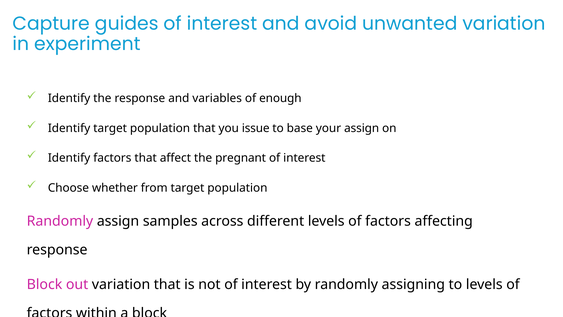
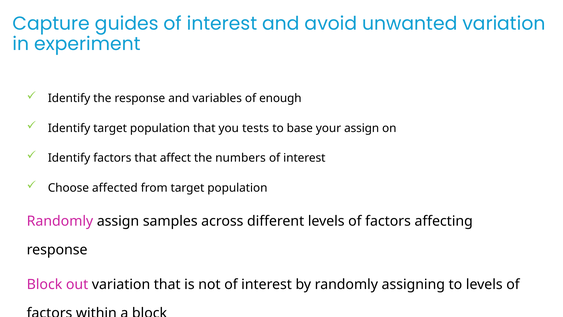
issue: issue -> tests (256, 128)
pregnant: pregnant -> numbers (240, 158)
whether: whether -> affected (115, 188)
